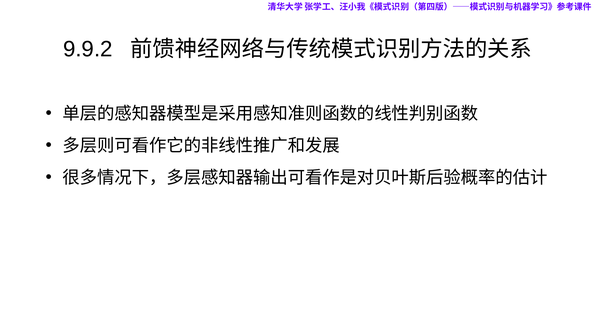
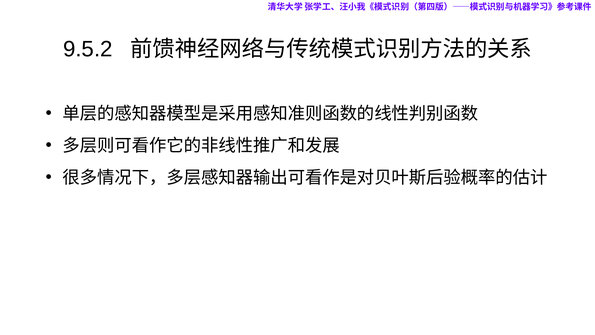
9.9.2: 9.9.2 -> 9.5.2 (88, 49)
